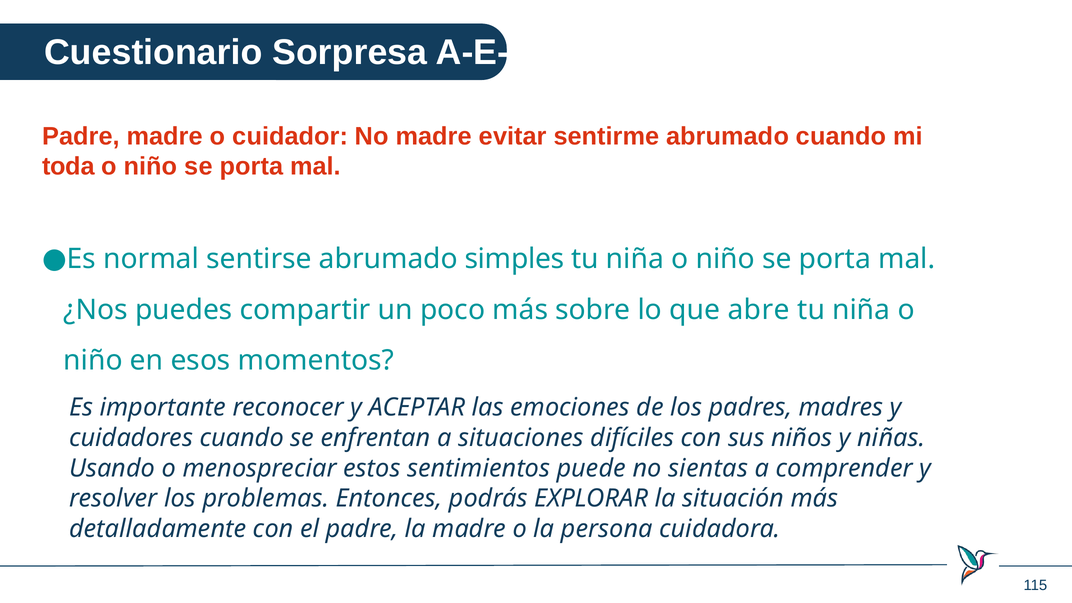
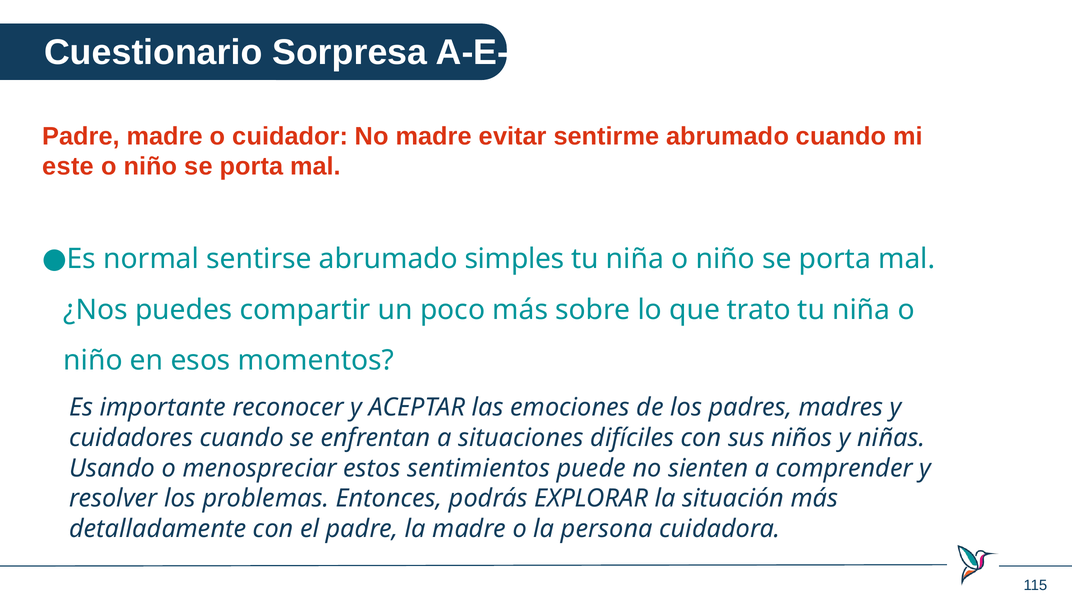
toda: toda -> este (68, 167)
abre: abre -> trato (759, 310)
sientas: sientas -> sienten (708, 468)
